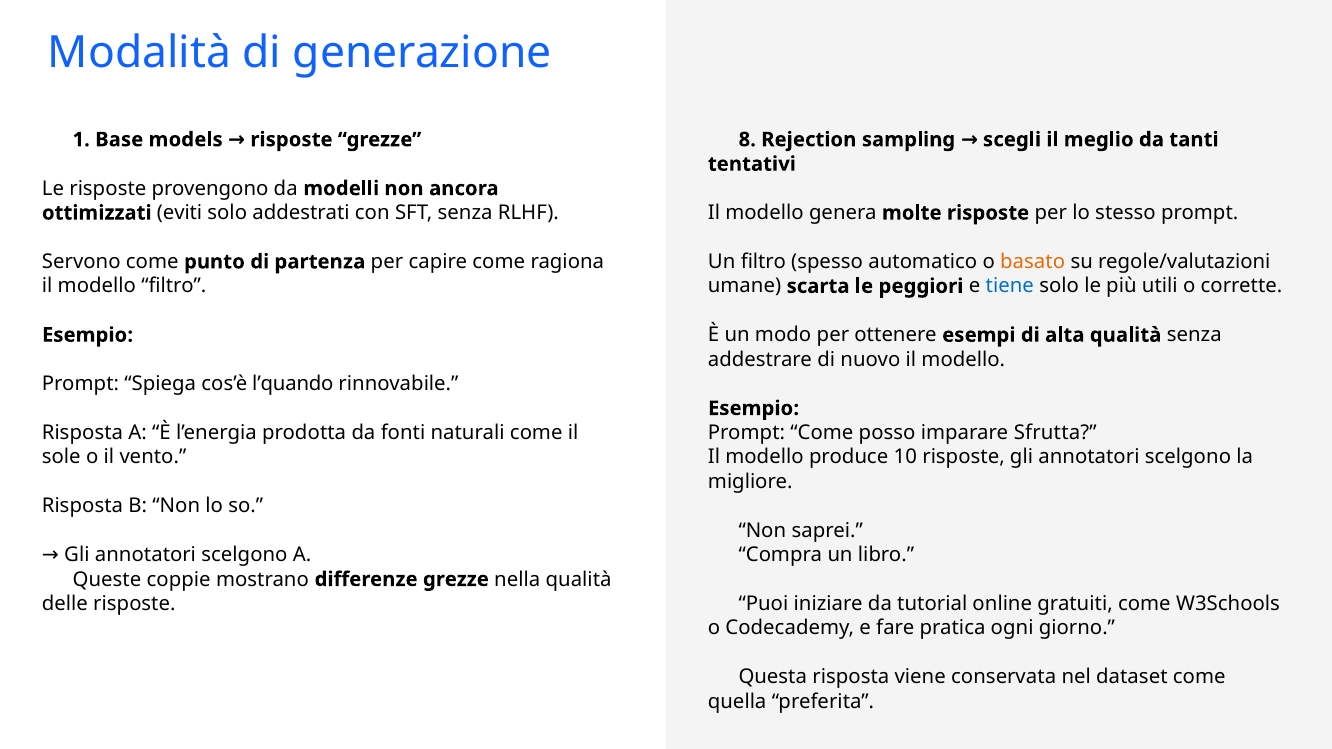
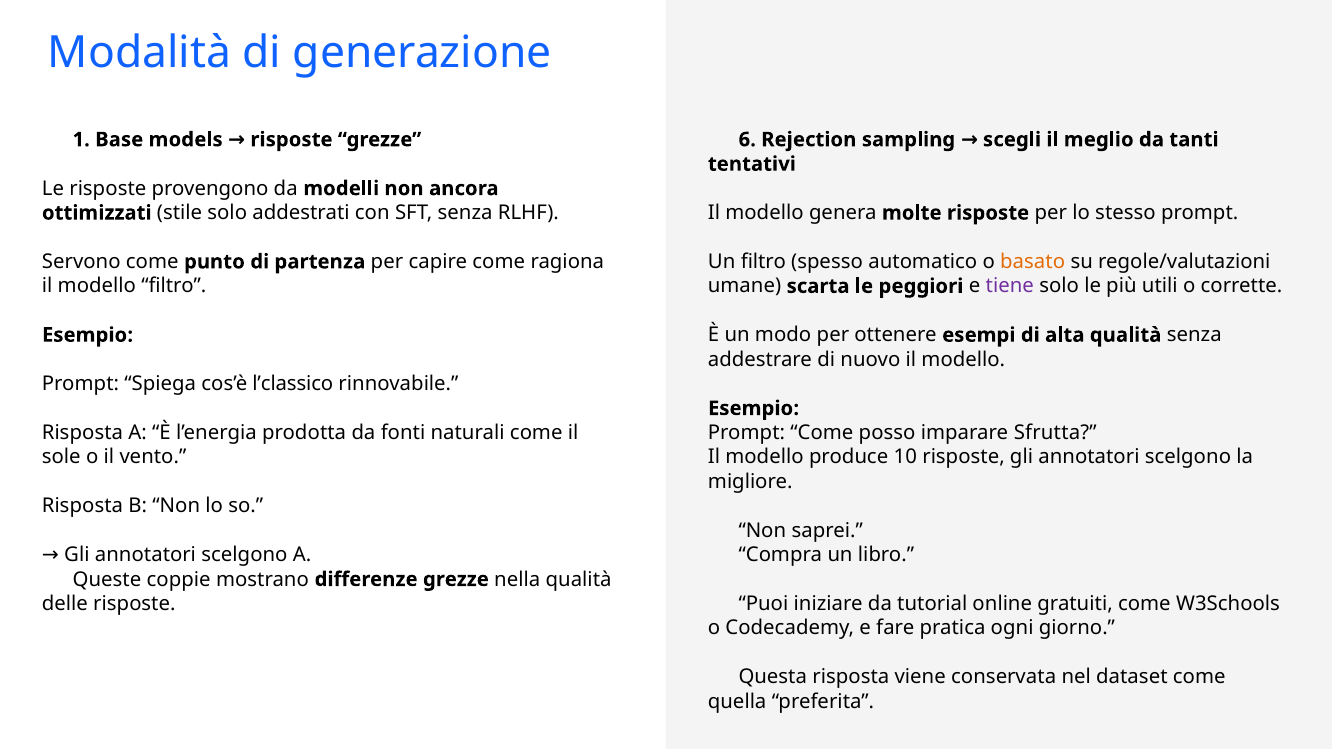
8: 8 -> 6 (747, 140)
eviti: eviti -> stile (180, 213)
tiene colour: blue -> purple (1010, 286)
l’quando: l’quando -> l’classico (293, 384)
